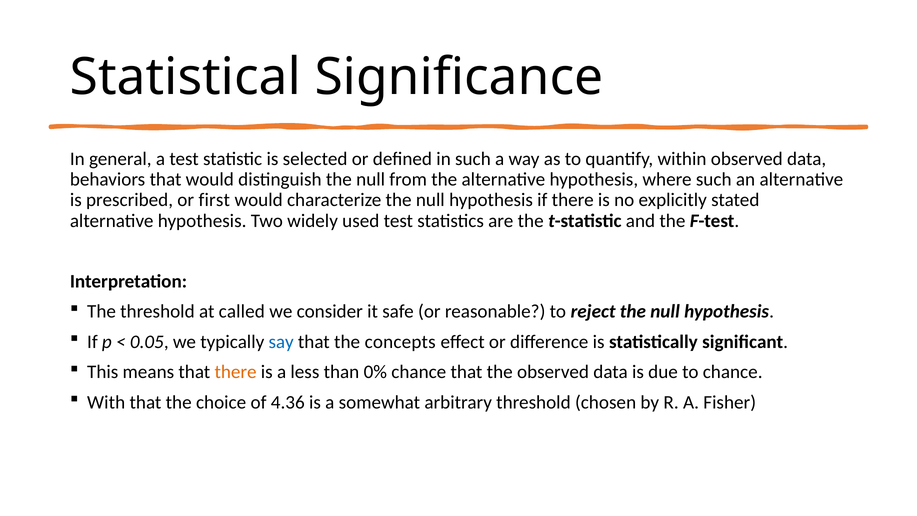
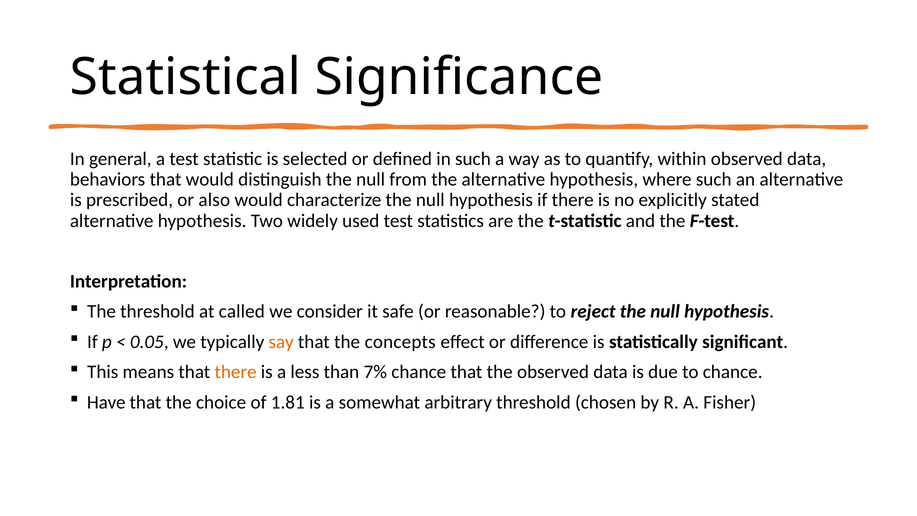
first: first -> also (214, 200)
say colour: blue -> orange (281, 342)
0%: 0% -> 7% (375, 372)
With: With -> Have (106, 402)
4.36: 4.36 -> 1.81 (288, 402)
